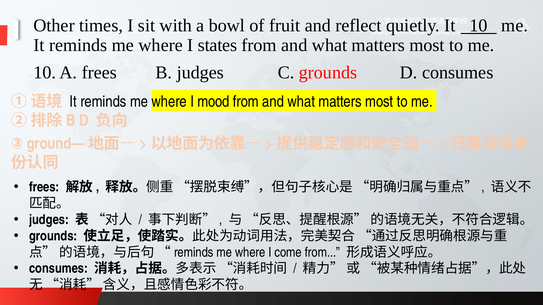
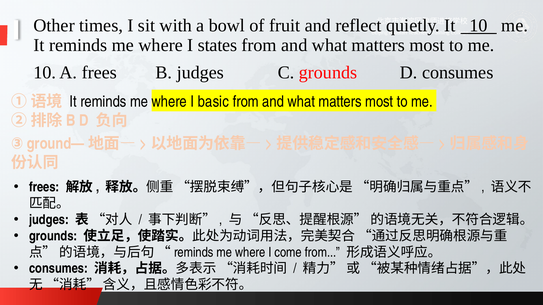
mood: mood -> basic (213, 102)
